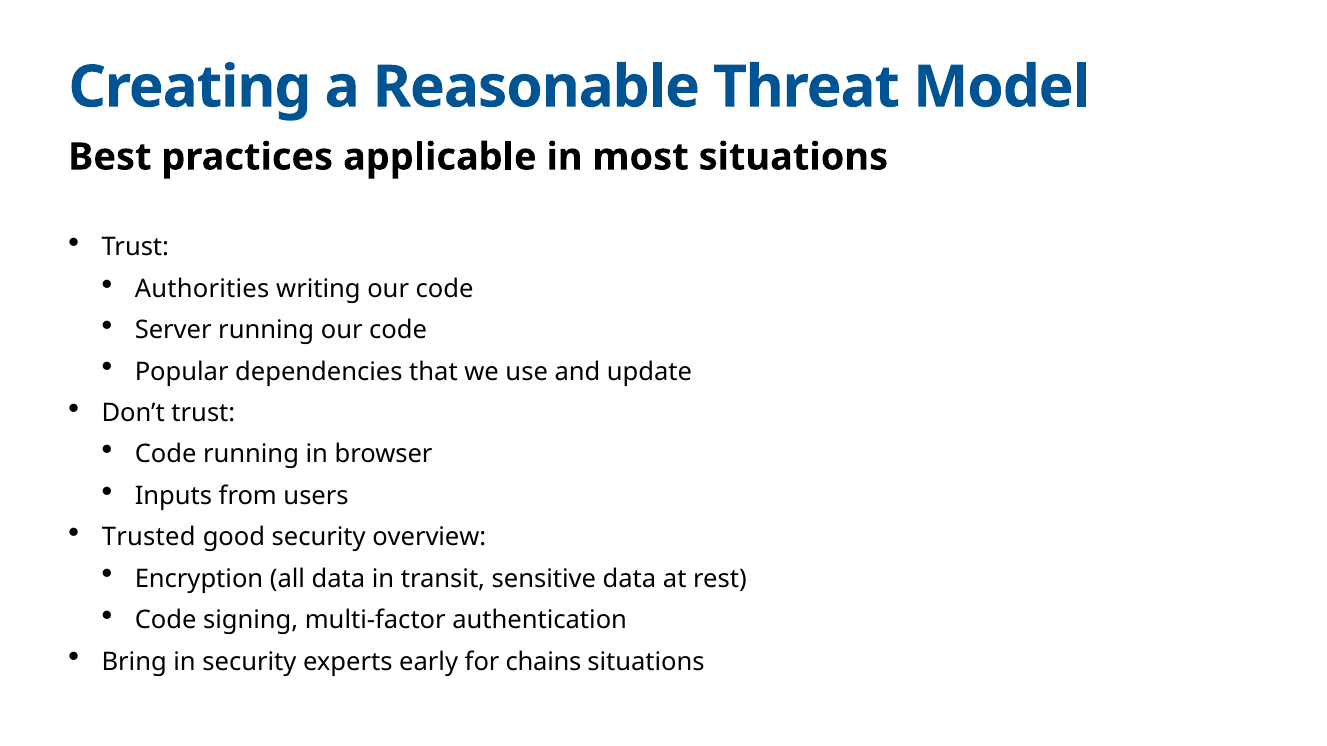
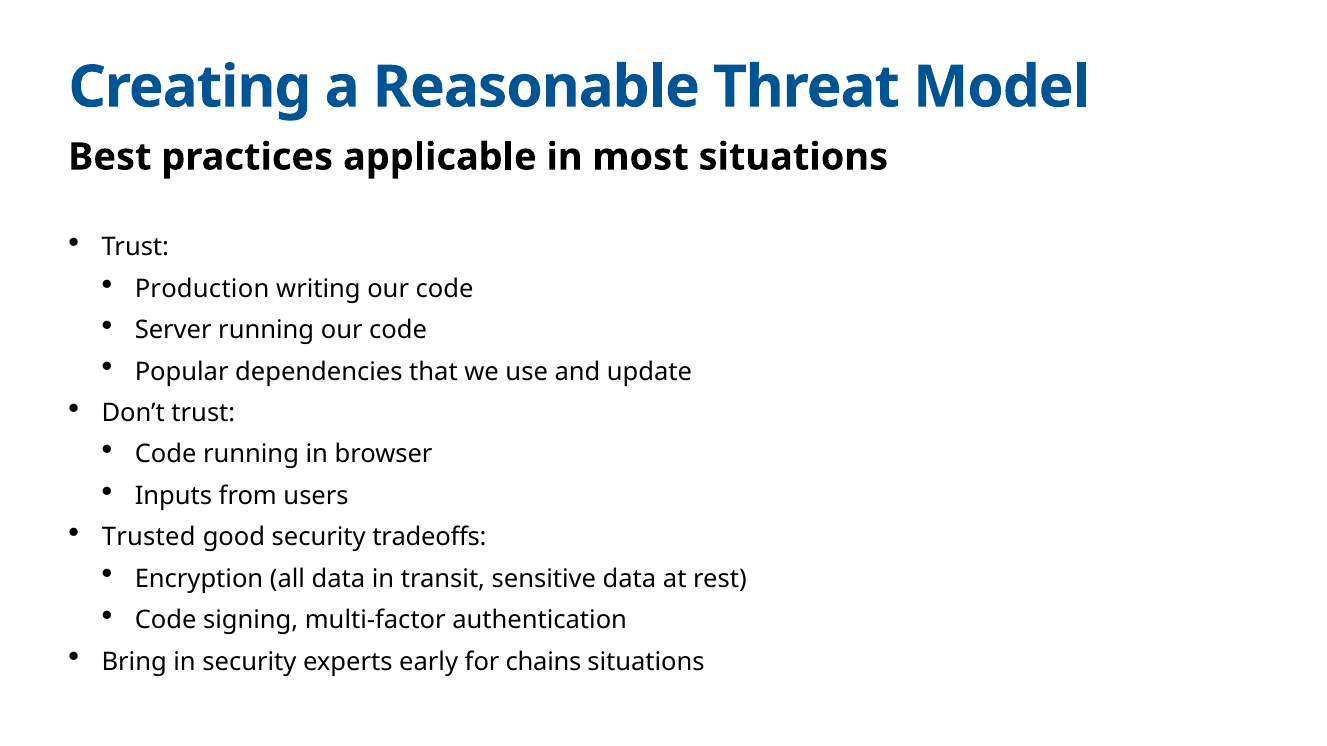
Authorities: Authorities -> Production (202, 289)
overview: overview -> tradeoffs (429, 538)
